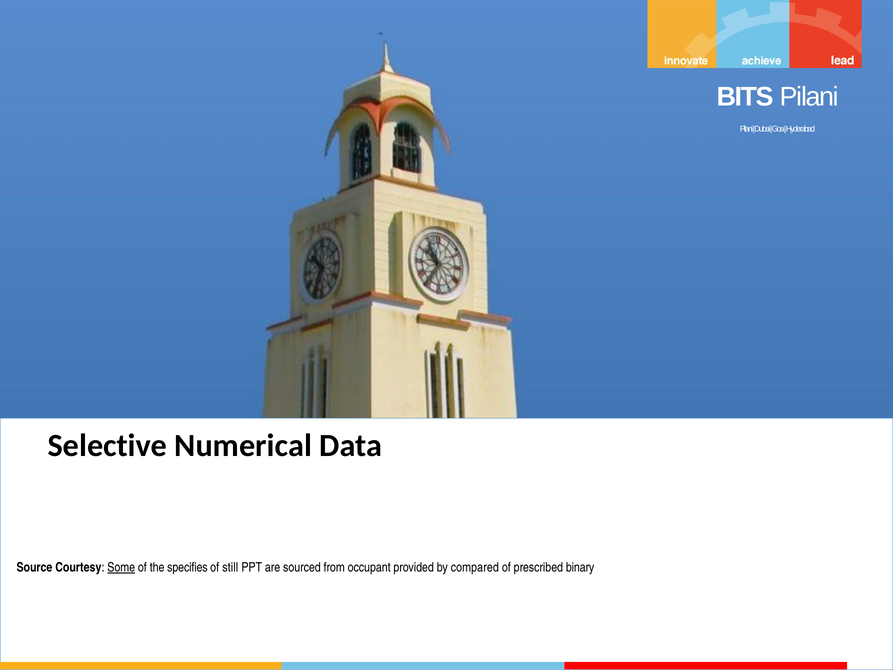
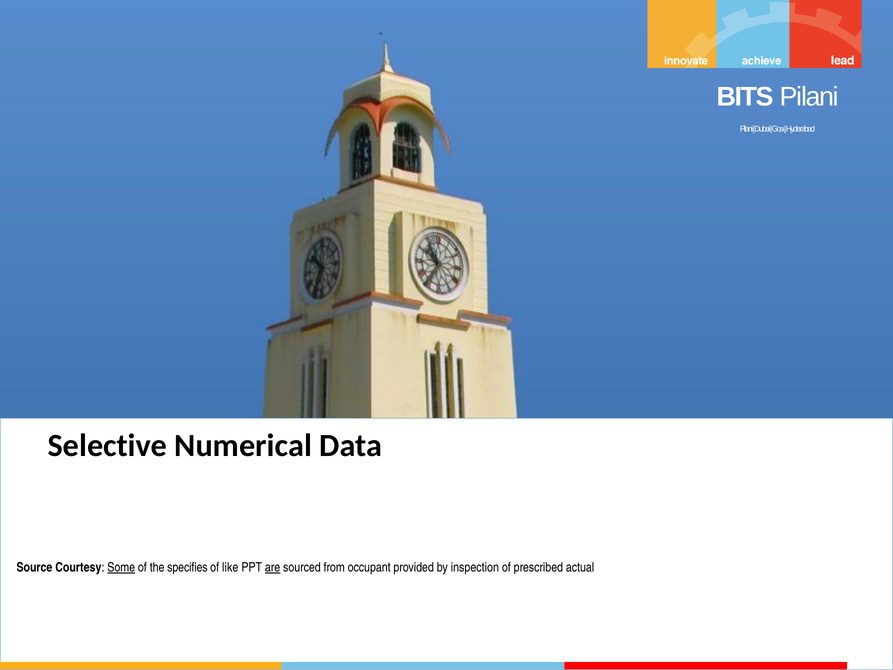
still: still -> like (230, 567)
are underline: none -> present (273, 567)
compared: compared -> inspection (475, 567)
binary: binary -> actual (580, 567)
